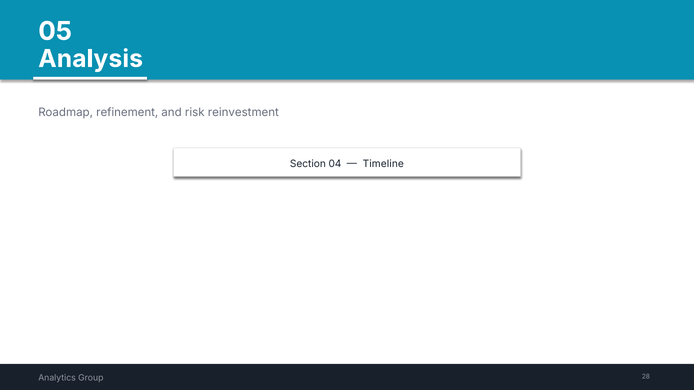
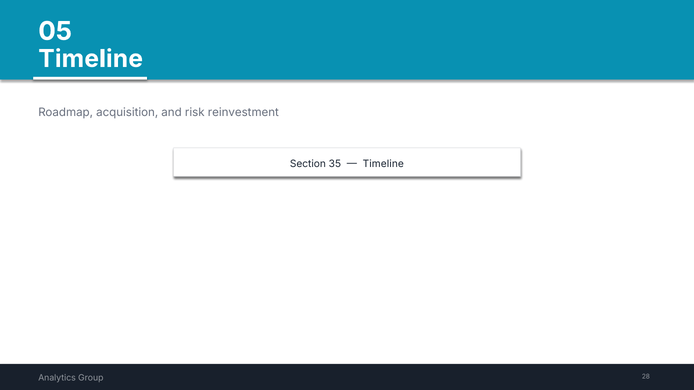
Analysis: Analysis -> Timeline (91, 59)
refinement: refinement -> acquisition (127, 113)
04: 04 -> 35 (335, 164)
